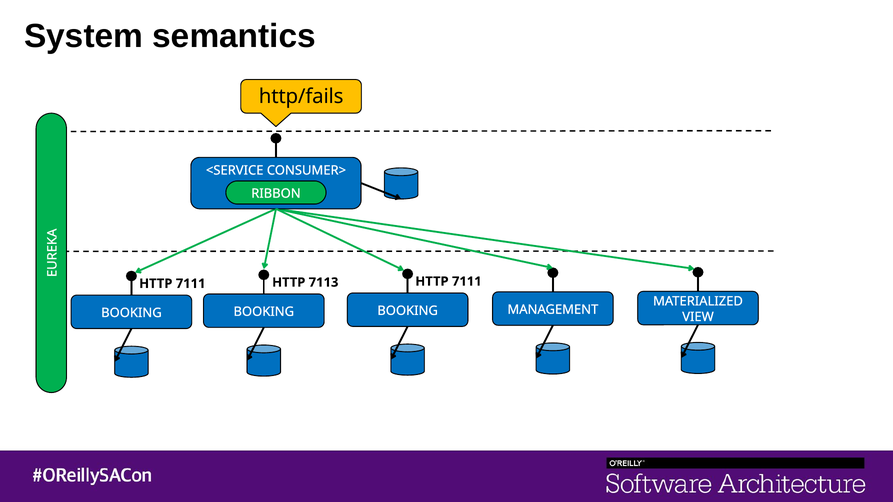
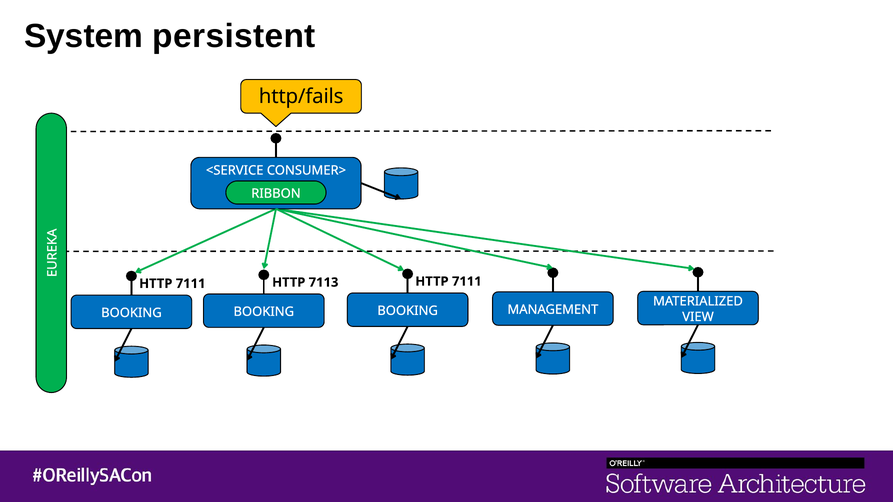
semantics: semantics -> persistent (234, 36)
